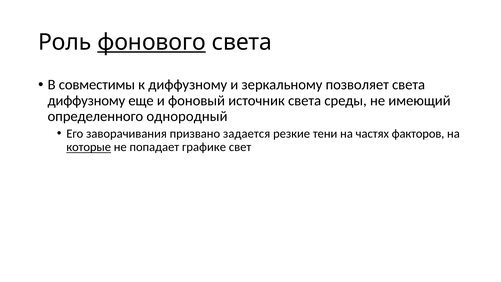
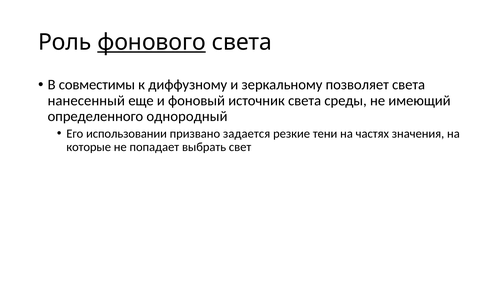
диффузному: диффузному -> нанесенный (86, 100)
заворачивания: заворачивания -> использовании (127, 134)
факторов: факторов -> значения (418, 134)
которые underline: present -> none (89, 147)
графике: графике -> выбрать (204, 147)
